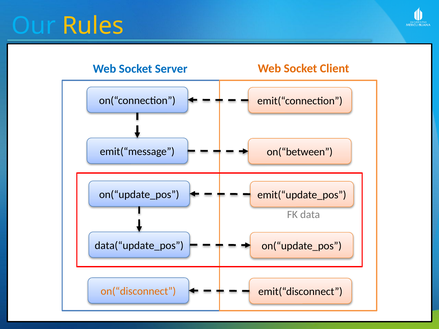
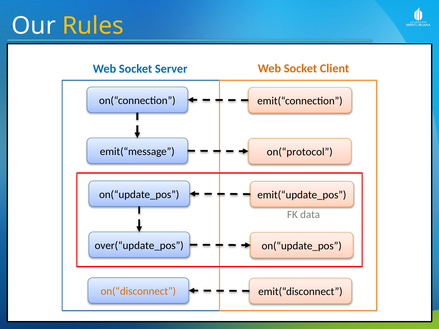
Our colour: light blue -> white (34, 26)
on(“between: on(“between -> on(“protocol (300, 152)
data(“update_pos: data(“update_pos -> over(“update_pos (139, 246)
